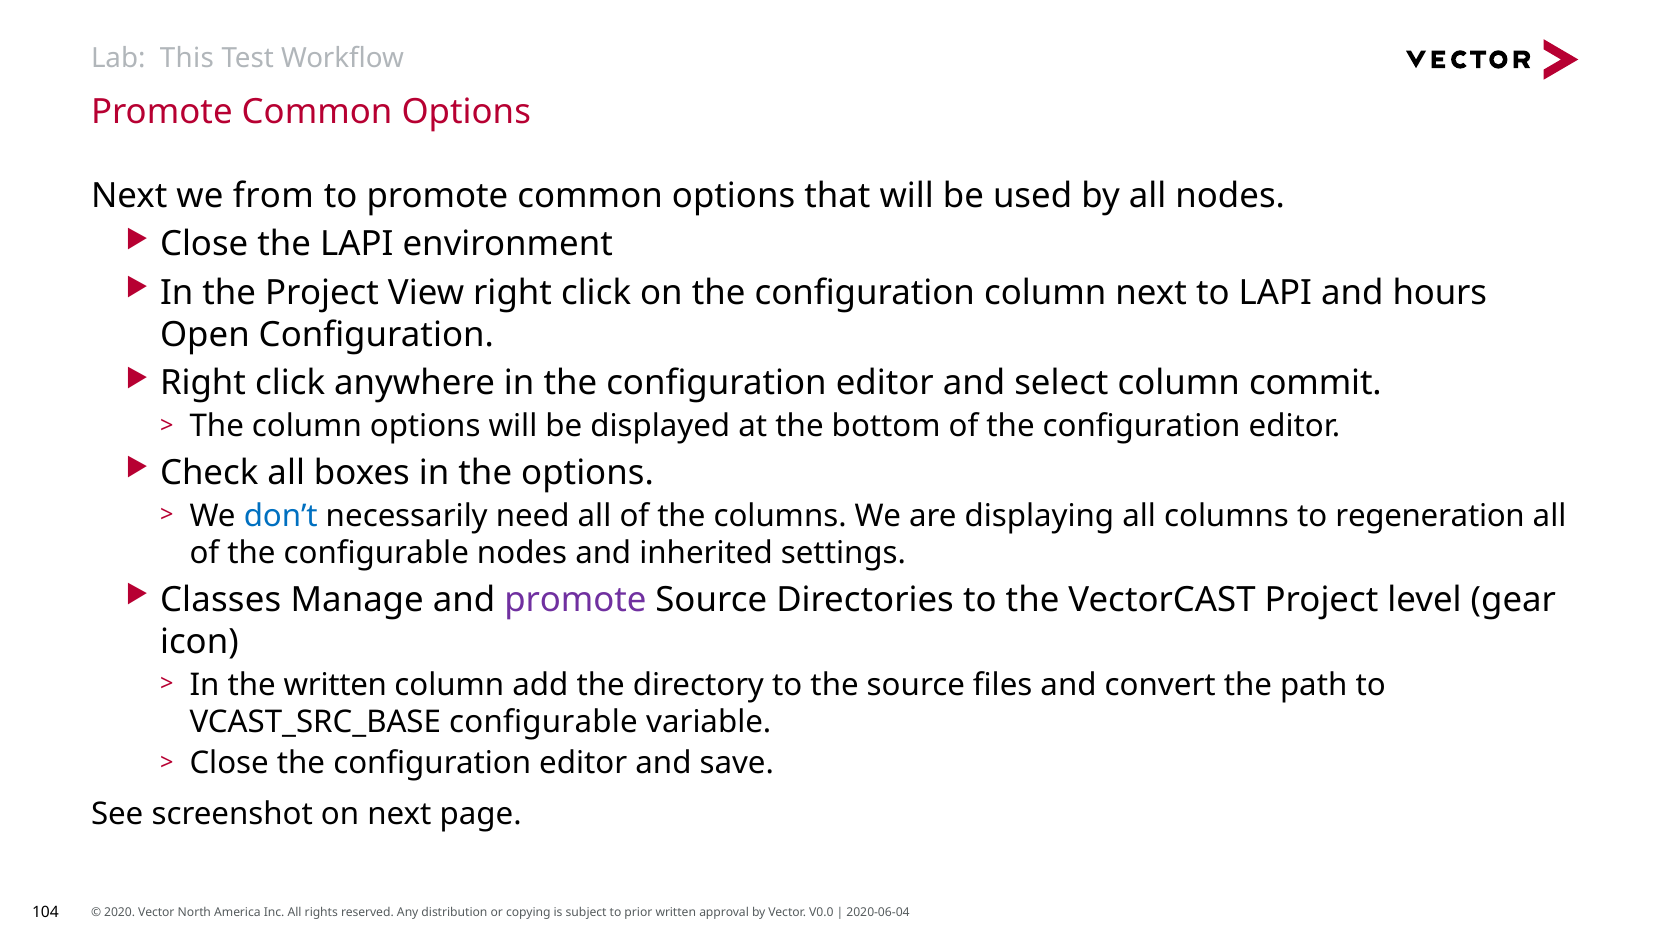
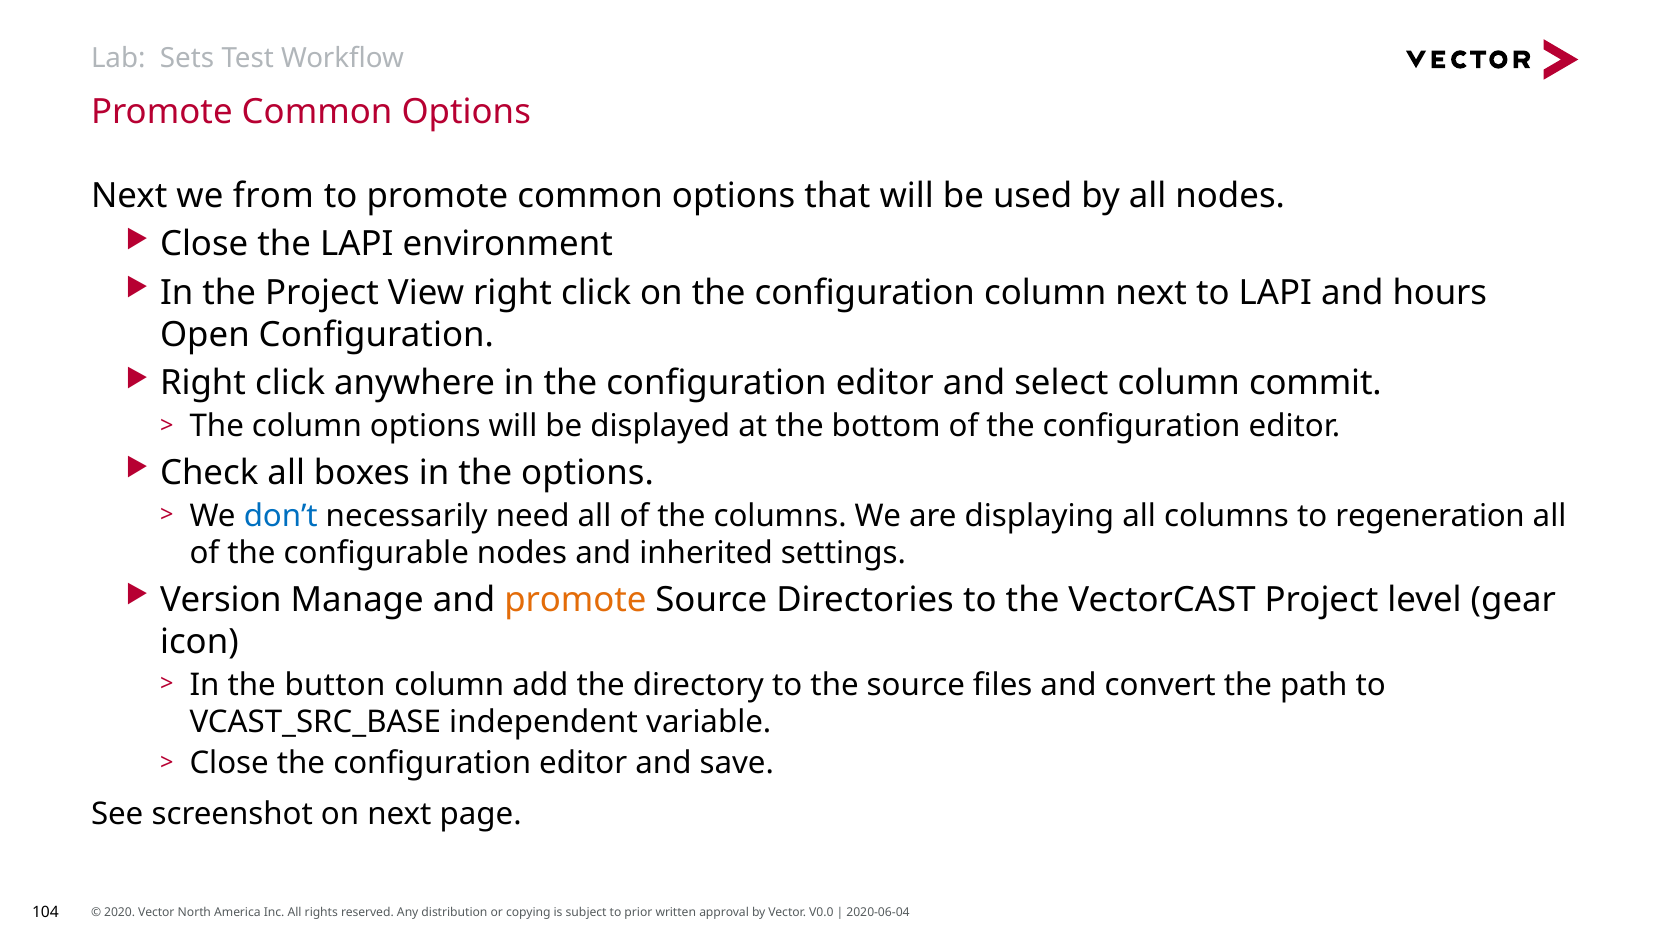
This: This -> Sets (187, 59)
Classes: Classes -> Version (221, 600)
promote colour: purple -> orange (575, 600)
the written: written -> button (335, 685)
VCAST_SRC_BASE configurable: configurable -> independent (544, 722)
